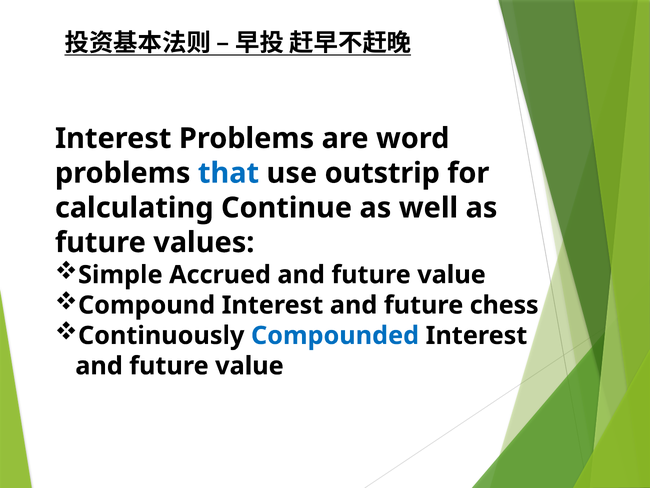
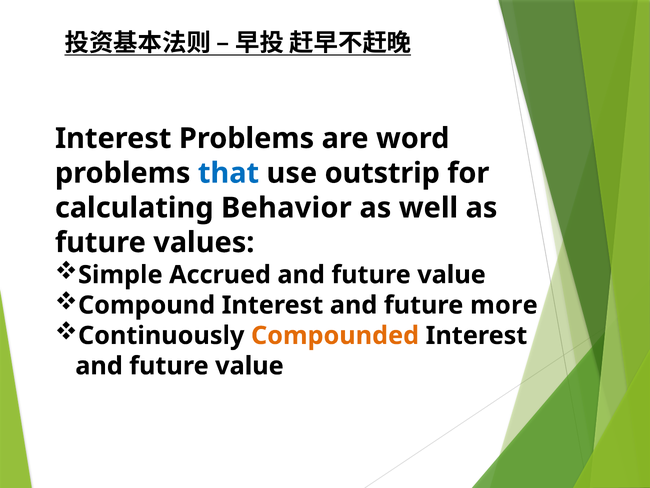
Continue: Continue -> Behavior (286, 208)
chess: chess -> more (504, 305)
Compounded colour: blue -> orange (335, 335)
